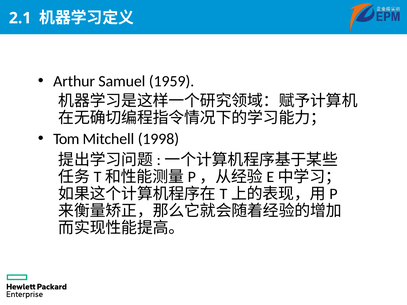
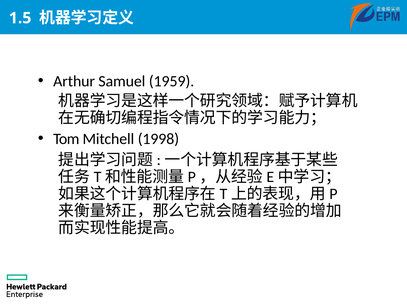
2.1: 2.1 -> 1.5 (20, 18)
